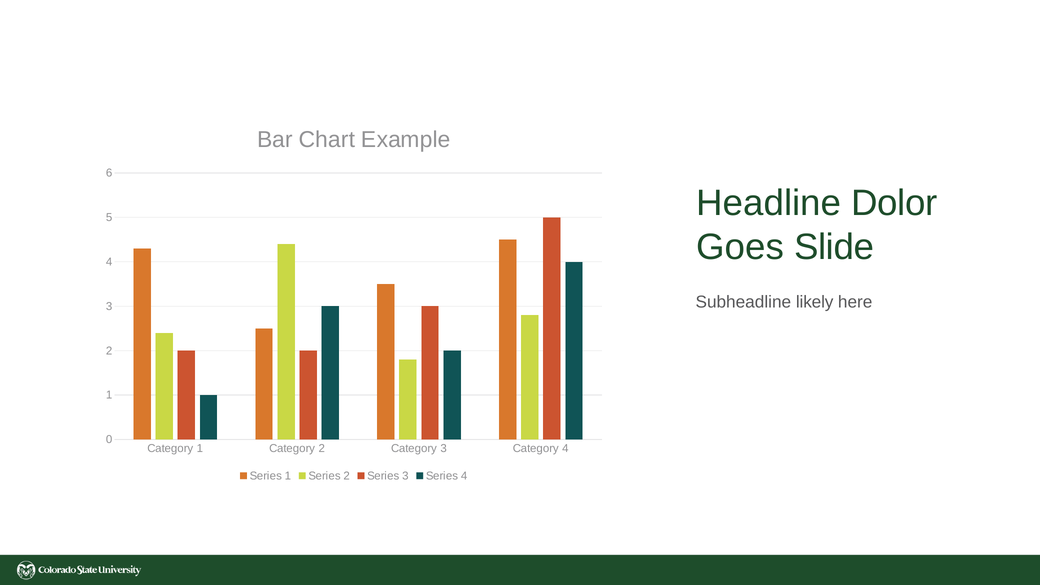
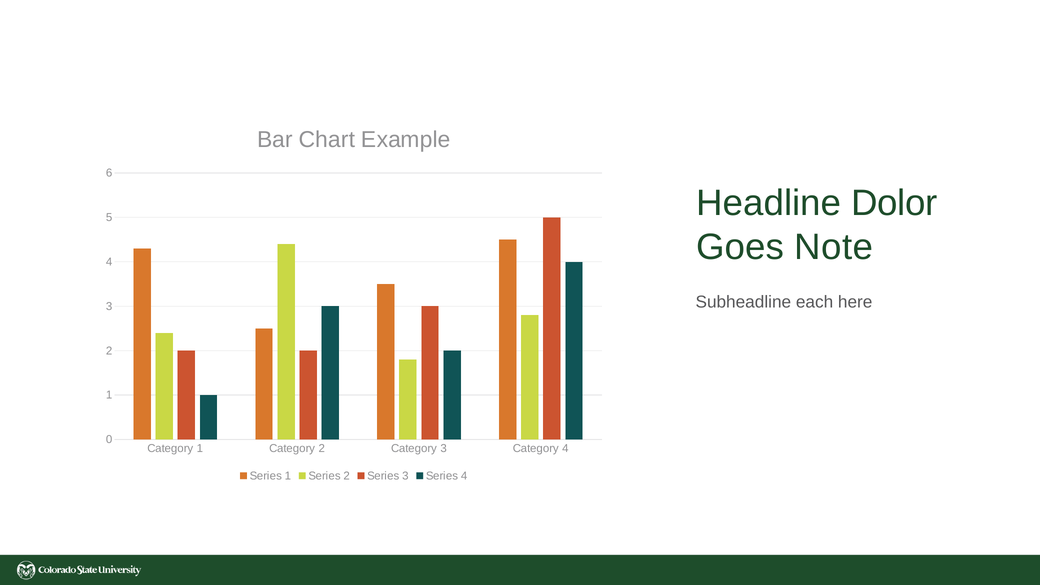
Slide: Slide -> Note (834, 247)
likely: likely -> each (815, 302)
